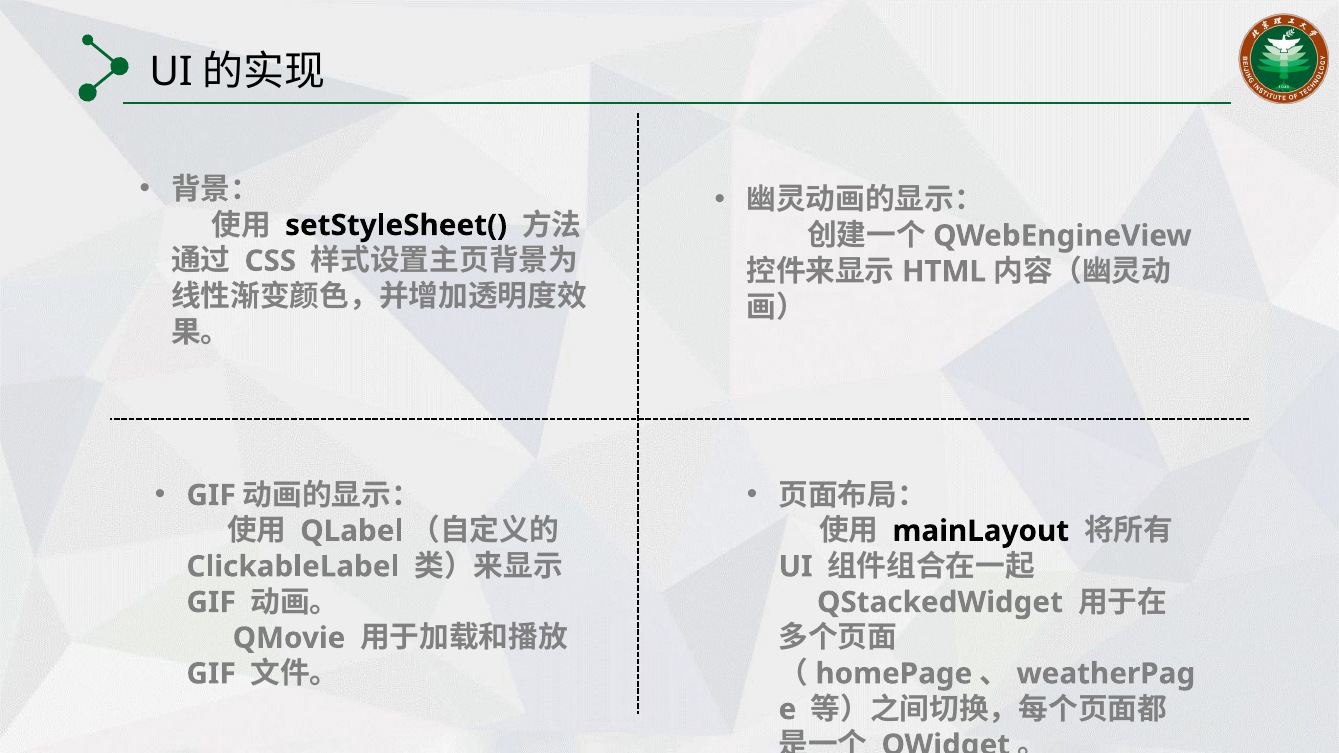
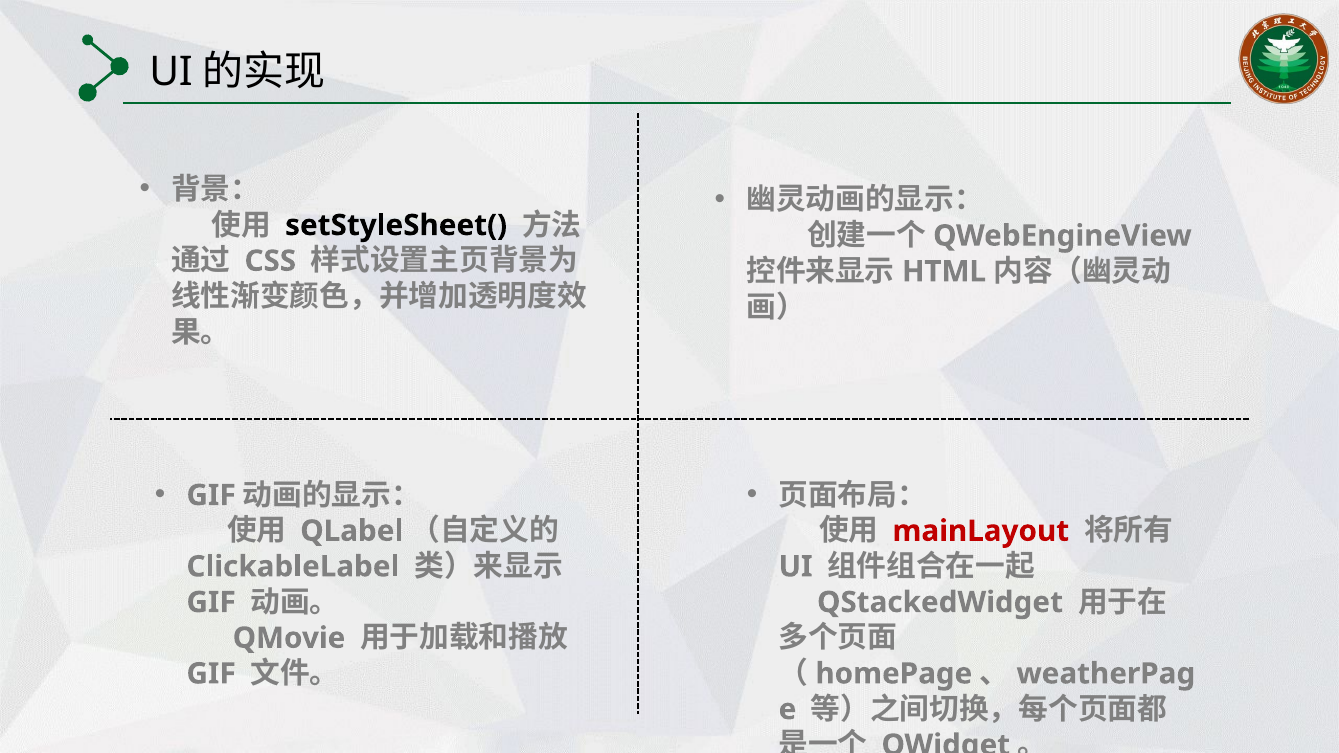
mainLayout colour: black -> red (981, 531)
